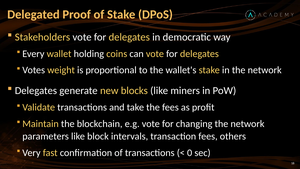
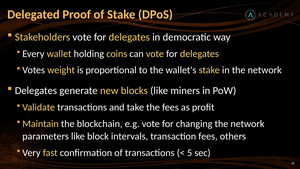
0: 0 -> 5 (190, 153)
